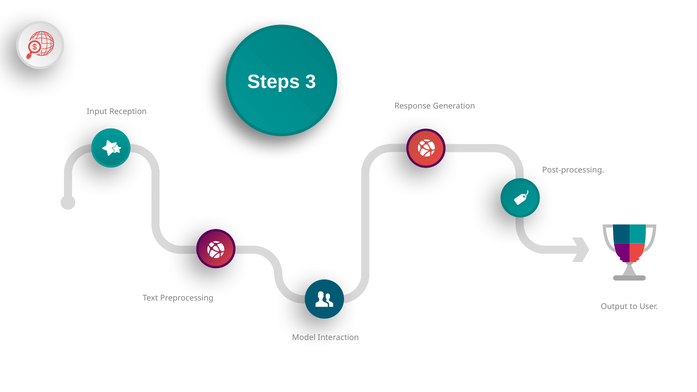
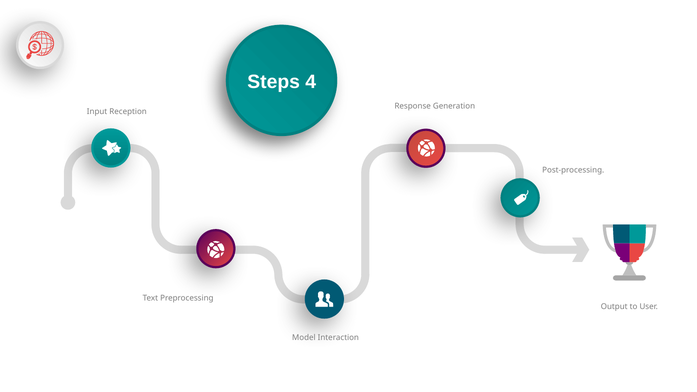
3: 3 -> 4 (311, 82)
